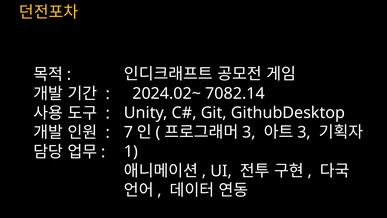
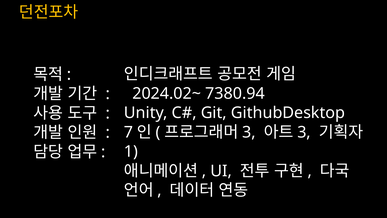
7082.14: 7082.14 -> 7380.94 (235, 93)
